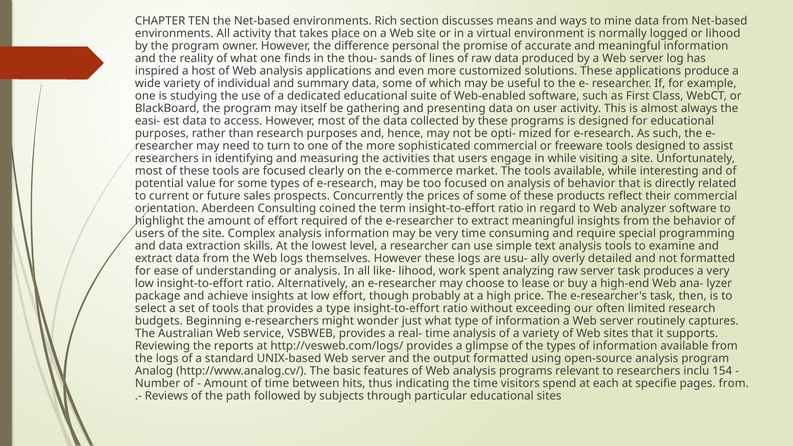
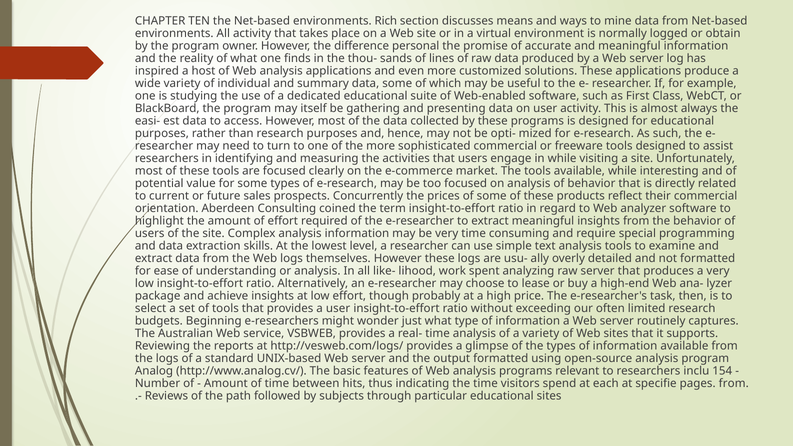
or lihood: lihood -> obtain (723, 33)
server task: task -> that (629, 271)
a type: type -> user (338, 309)
